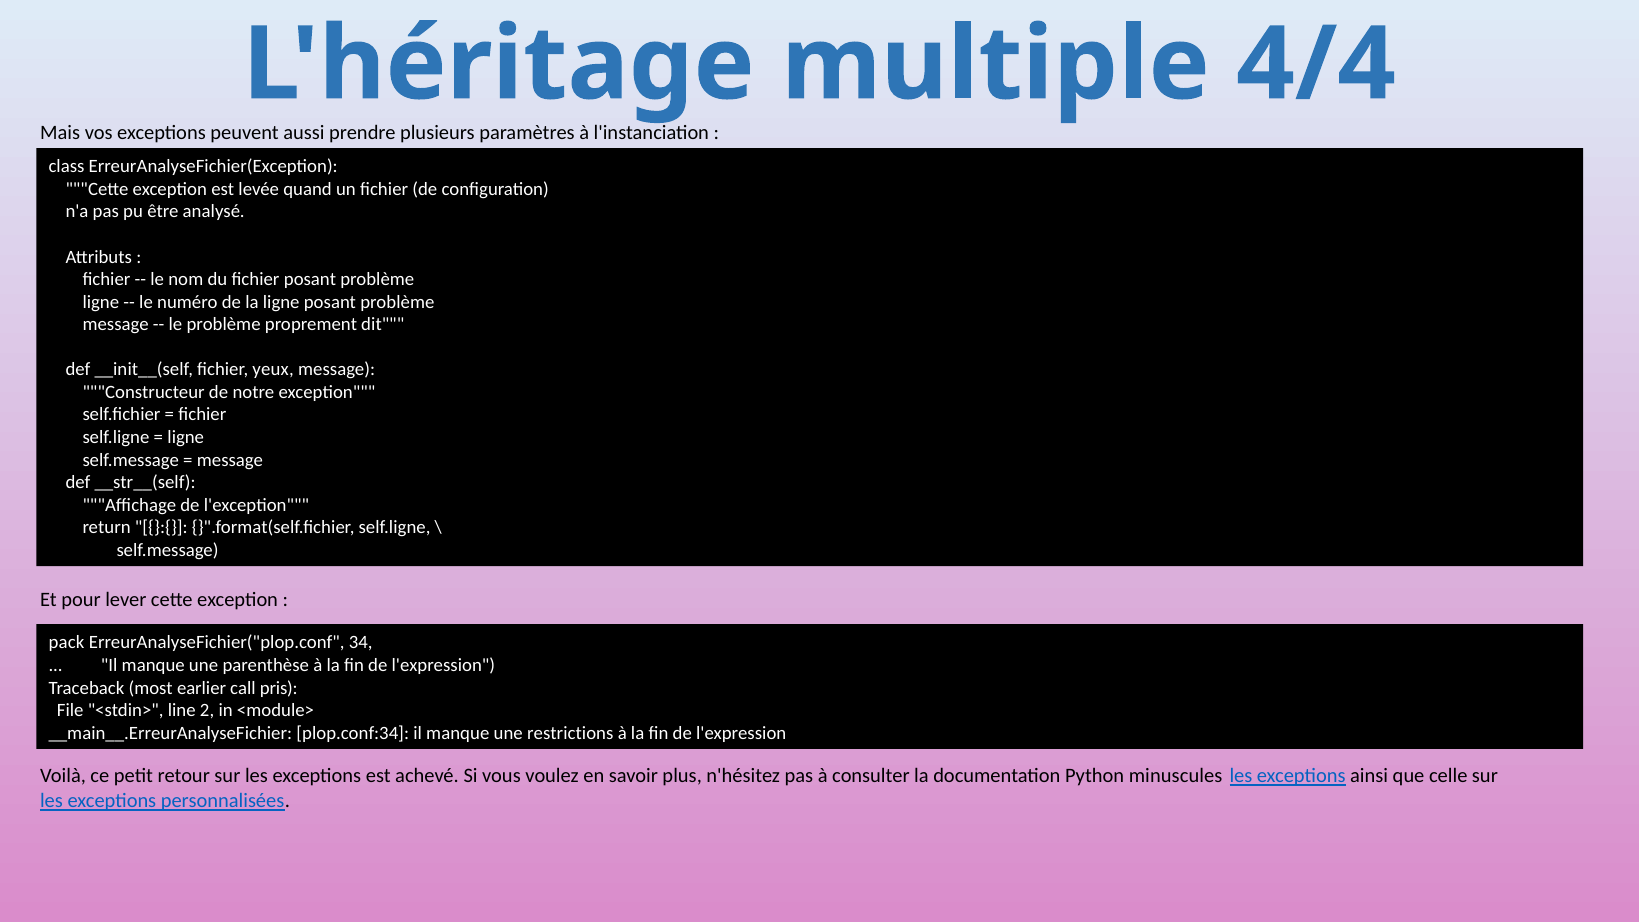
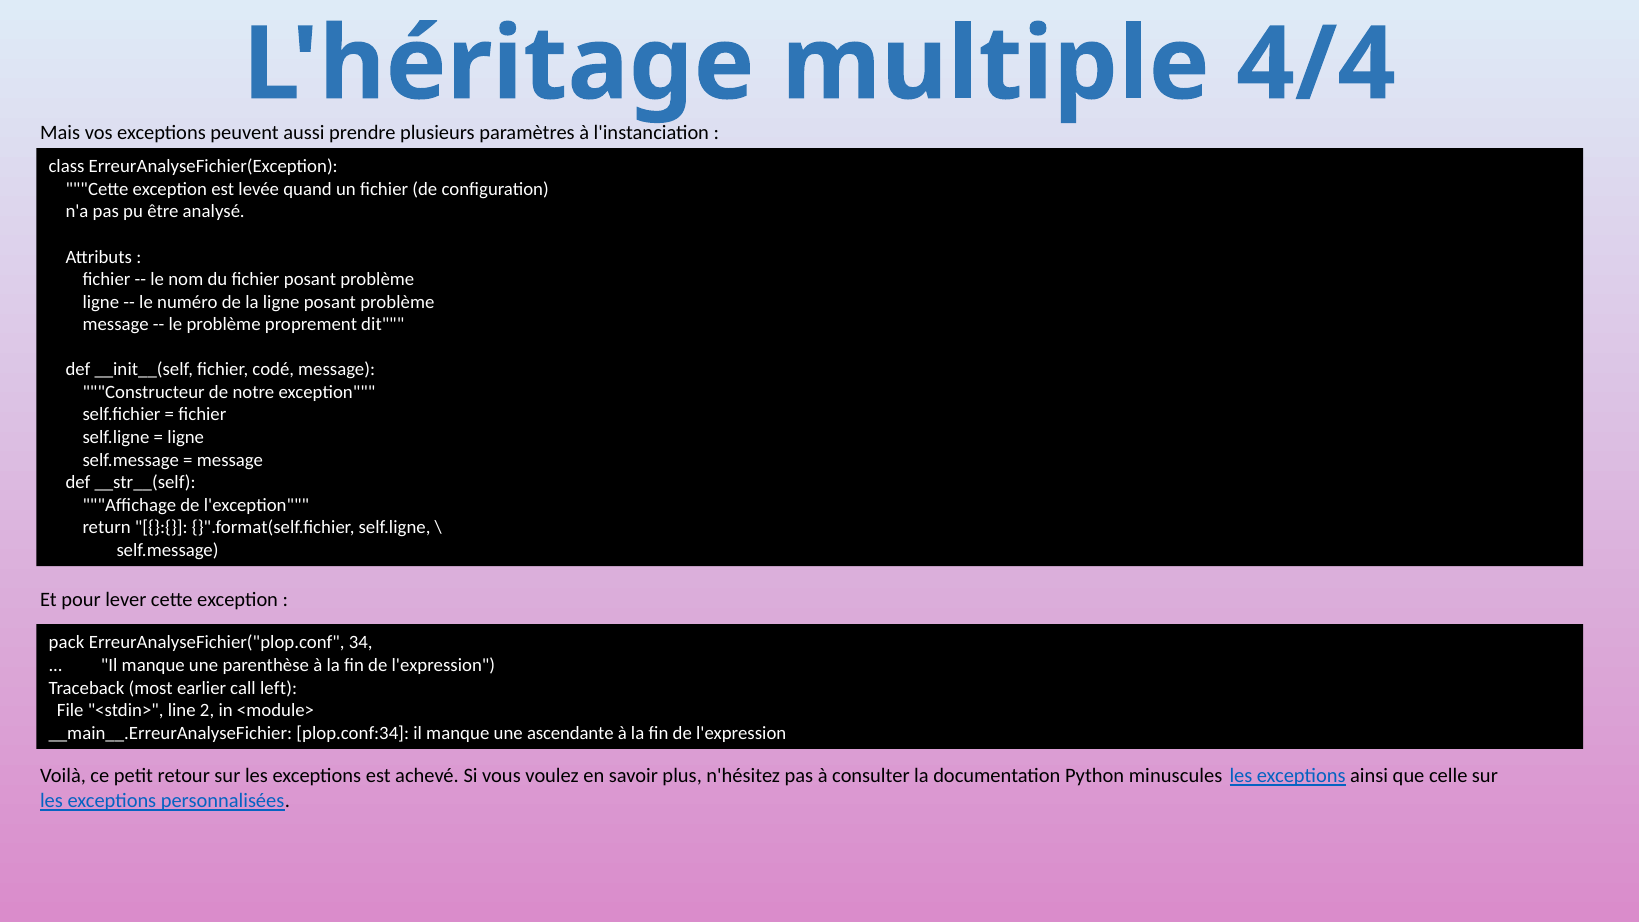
yeux: yeux -> codé (273, 370)
pris: pris -> left (279, 688)
restrictions: restrictions -> ascendante (570, 733)
